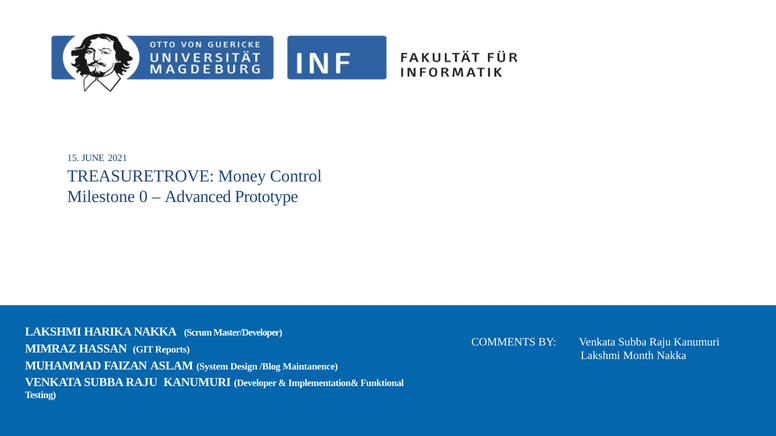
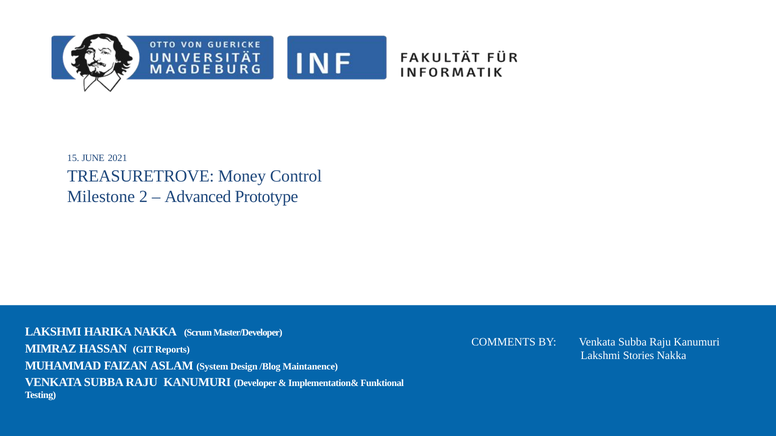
0: 0 -> 2 (143, 197)
Month: Month -> Stories (639, 356)
